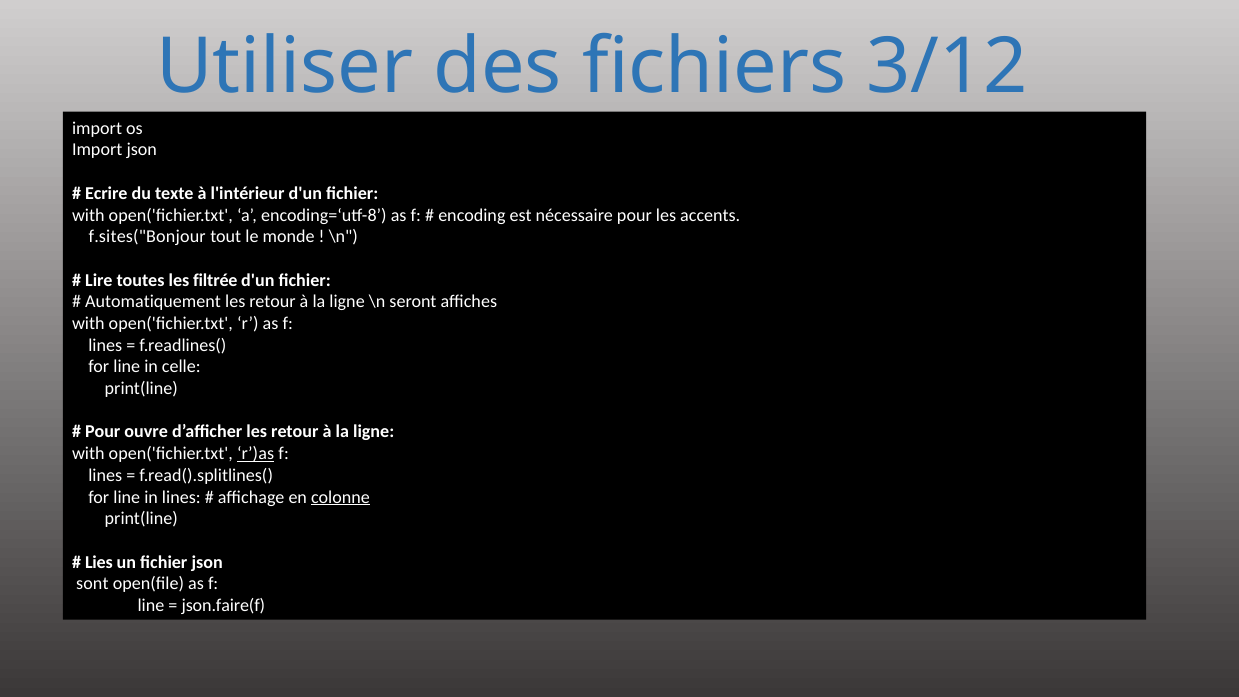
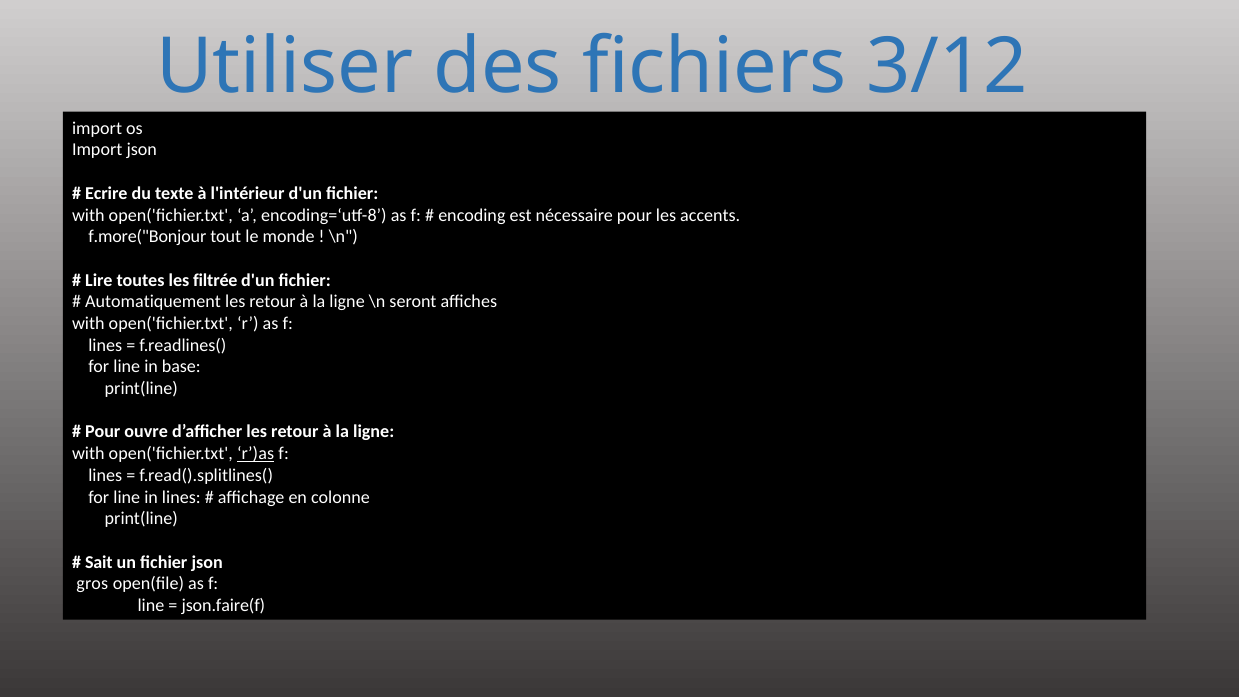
f.sites("Bonjour: f.sites("Bonjour -> f.more("Bonjour (147, 237)
celle: celle -> base (181, 367)
colonne underline: present -> none (340, 497)
Lies: Lies -> Sait (99, 562)
sont: sont -> gros (92, 584)
